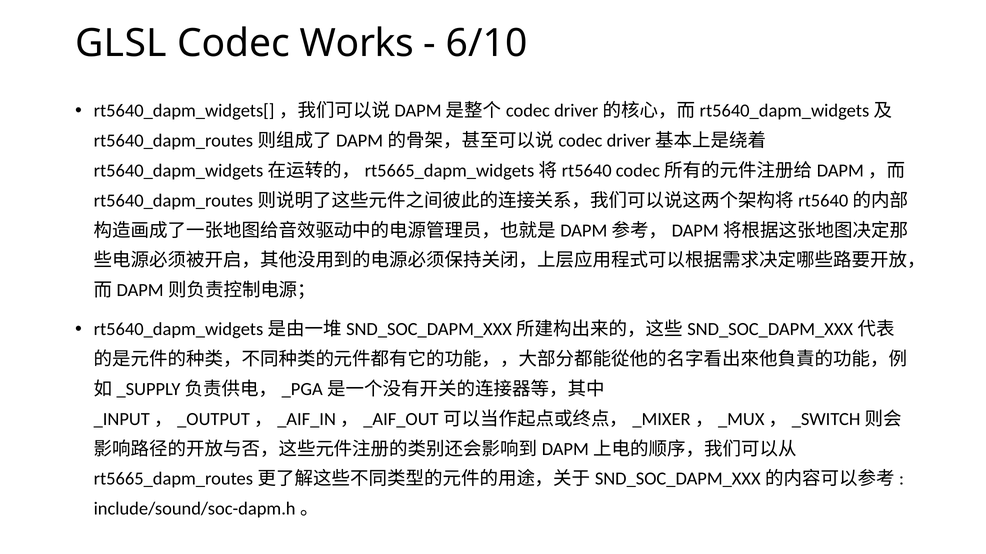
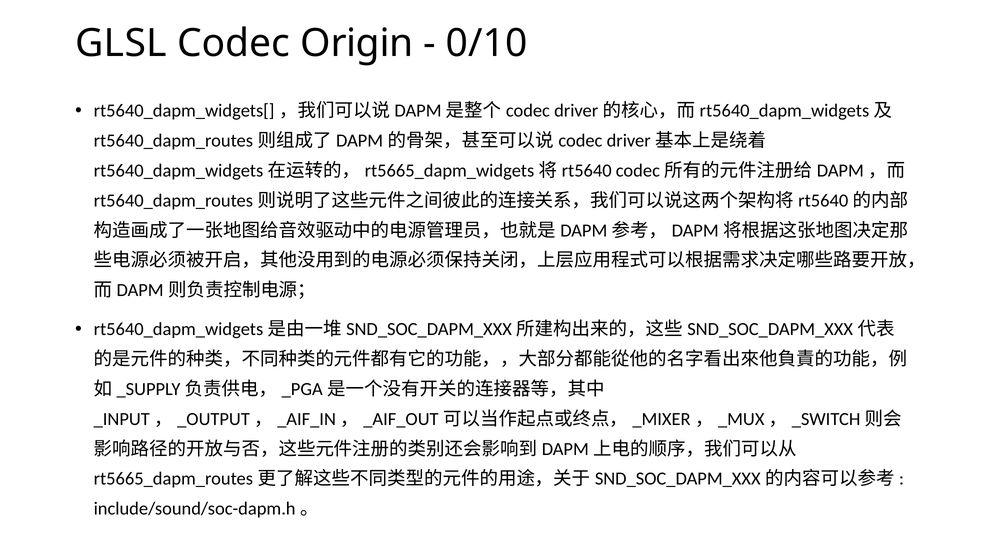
Works: Works -> Origin (357, 43)
6/10: 6/10 -> 0/10 (487, 43)
